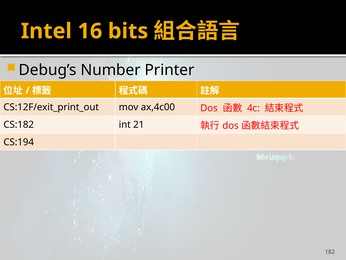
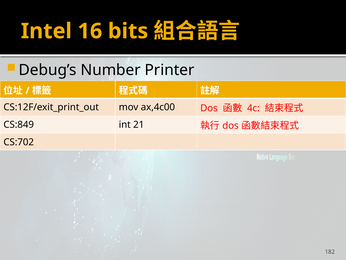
CS:182: CS:182 -> CS:849 (19, 125)
CS:194: CS:194 -> CS:702 (19, 142)
